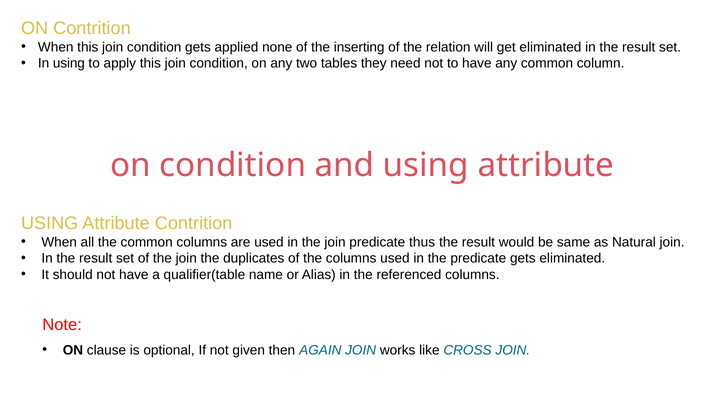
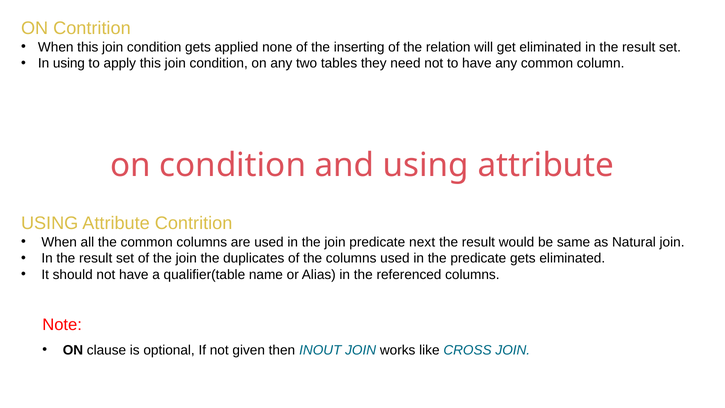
thus: thus -> next (422, 242)
AGAIN: AGAIN -> INOUT (320, 350)
